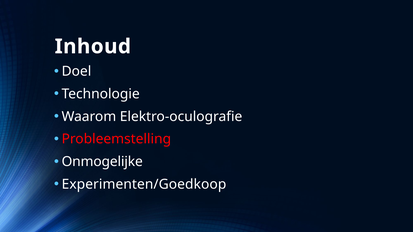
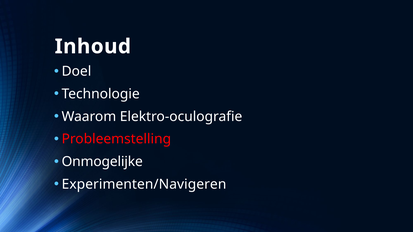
Experimenten/Goedkoop: Experimenten/Goedkoop -> Experimenten/Navigeren (144, 185)
